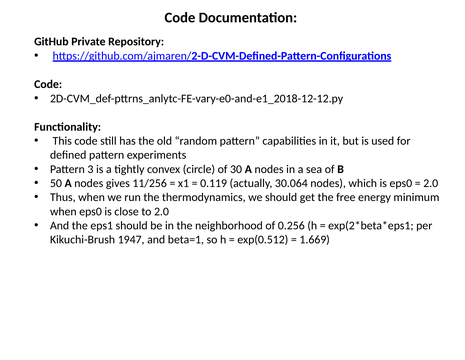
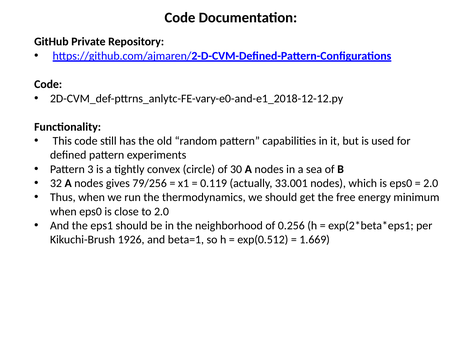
50: 50 -> 32 (56, 183)
11/256: 11/256 -> 79/256 (150, 183)
30.064: 30.064 -> 33.001 (291, 183)
1947: 1947 -> 1926 (131, 239)
